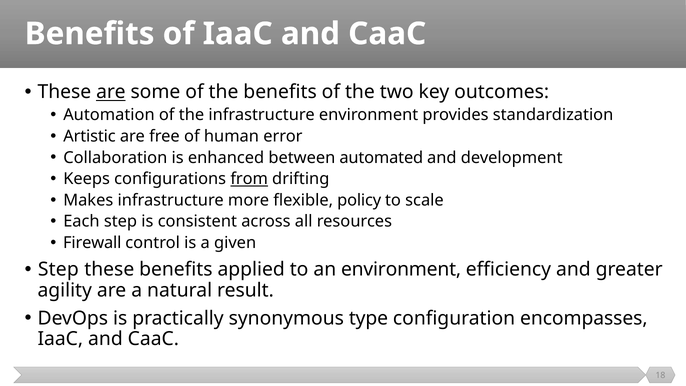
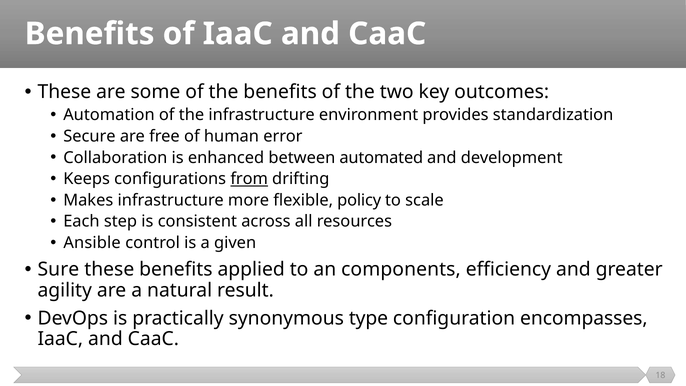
are underline: present -> none (111, 92)
Artistic: Artistic -> Secure (89, 136)
Firewall: Firewall -> Ansible (92, 243)
Step: Step -> Sure (58, 269)
an environment: environment -> components (401, 269)
